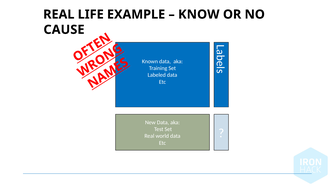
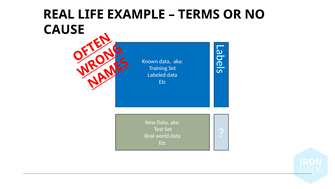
KNOW: KNOW -> TERMS (199, 14)
